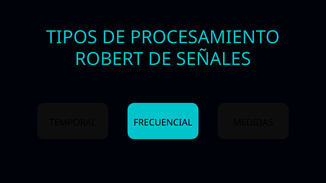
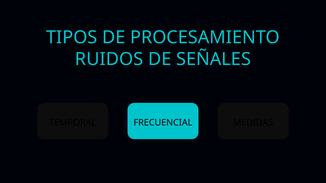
ROBERT: ROBERT -> RUIDOS (109, 59)
